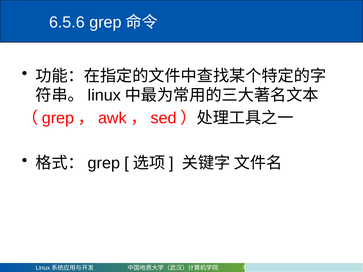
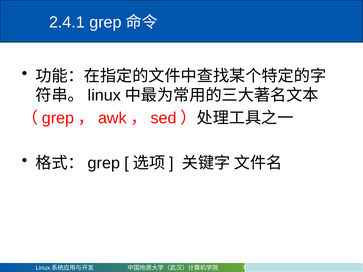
6.5.6: 6.5.6 -> 2.4.1 (67, 22)
